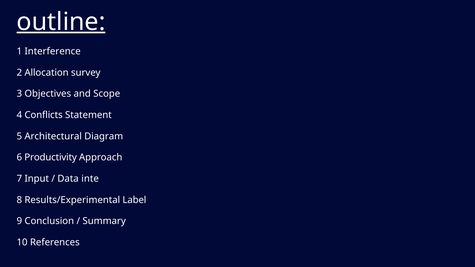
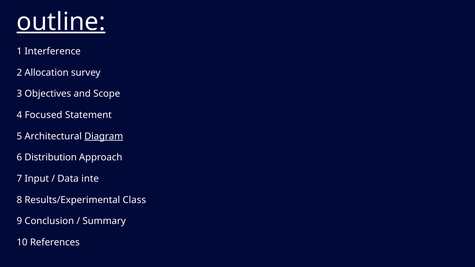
Conflicts: Conflicts -> Focused (44, 115)
Diagram underline: none -> present (104, 136)
Productivity: Productivity -> Distribution (51, 158)
Label: Label -> Class (134, 200)
